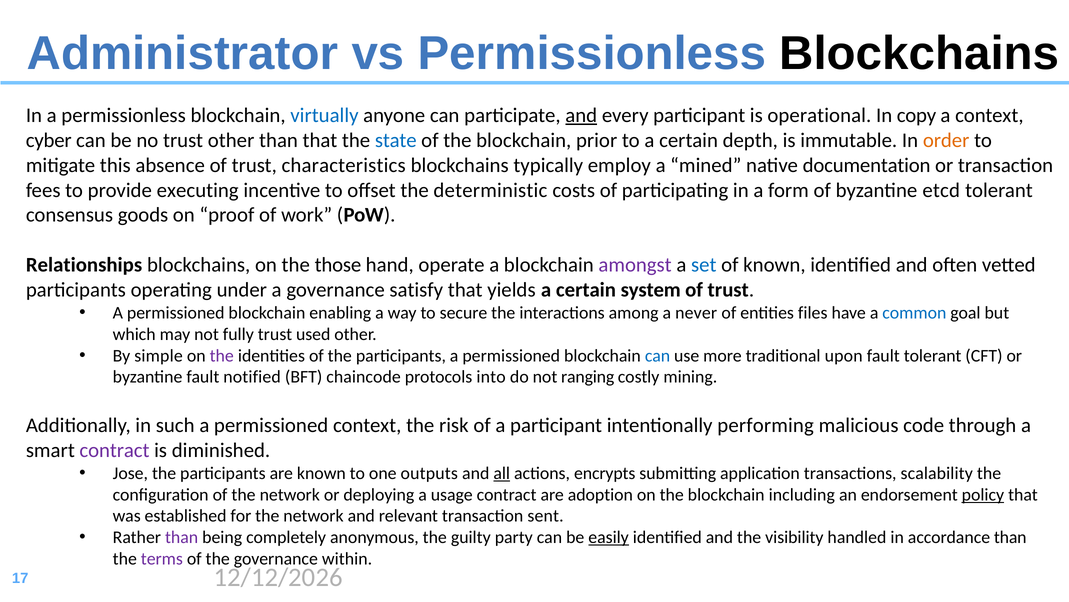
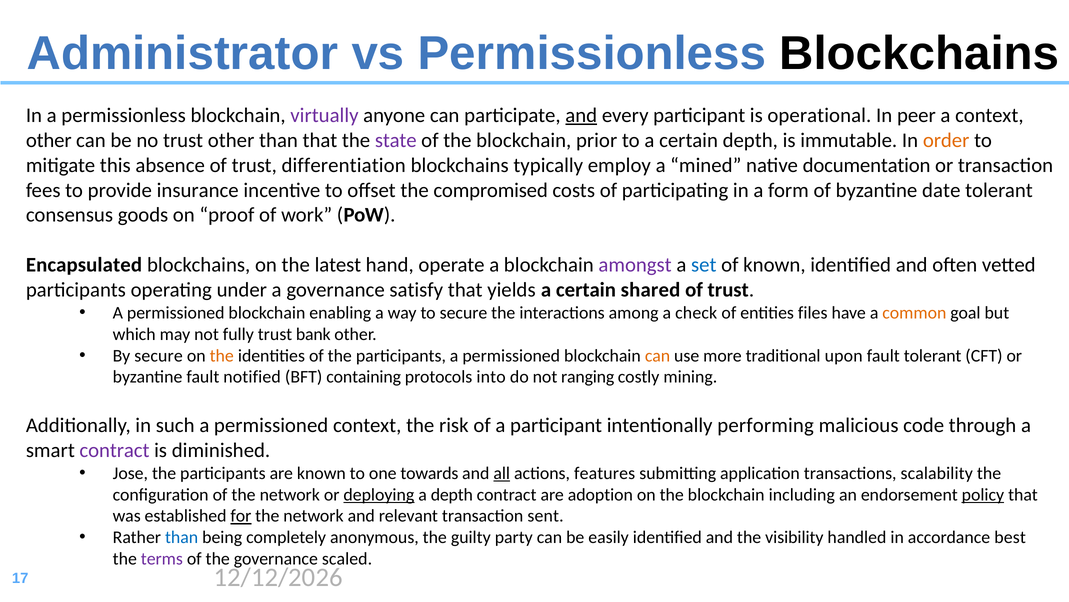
virtually colour: blue -> purple (324, 115)
copy: copy -> peer (916, 115)
cyber: cyber -> other (49, 140)
state colour: blue -> purple (396, 140)
characteristics: characteristics -> differentiation (344, 165)
executing: executing -> insurance (198, 190)
deterministic: deterministic -> compromised (491, 190)
etcd: etcd -> date (941, 190)
Relationships: Relationships -> Encapsulated (84, 265)
those: those -> latest (338, 265)
system: system -> shared (651, 290)
never: never -> check (696, 313)
common colour: blue -> orange (914, 313)
used: used -> bank (313, 334)
By simple: simple -> secure (159, 356)
the colour: purple -> orange (222, 356)
can colour: blue -> orange (658, 356)
chaincode: chaincode -> containing (364, 377)
outputs: outputs -> towards (429, 473)
encrypts: encrypts -> features (605, 473)
deploying underline: none -> present (379, 495)
a usage: usage -> depth (452, 495)
for underline: none -> present (241, 516)
than colour: purple -> blue (182, 538)
easily underline: present -> none (609, 538)
accordance than: than -> best (1010, 538)
within: within -> scaled (347, 559)
